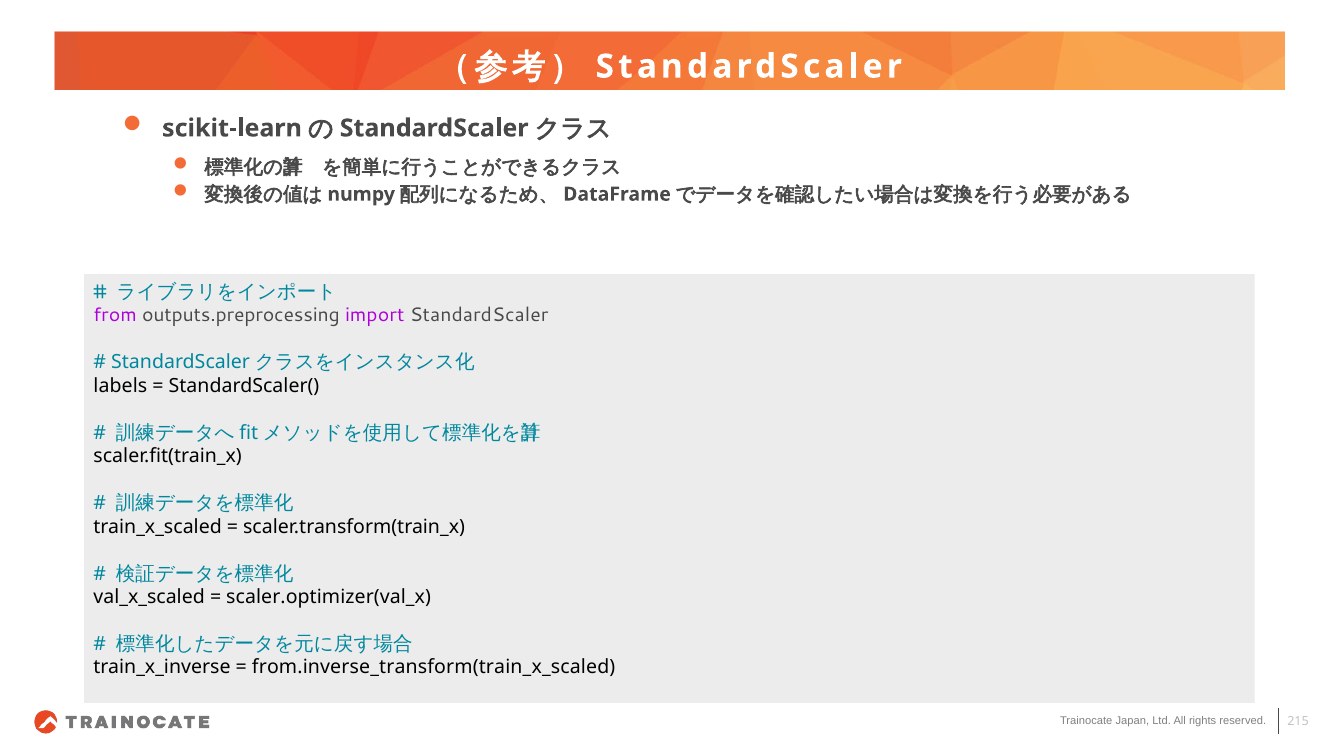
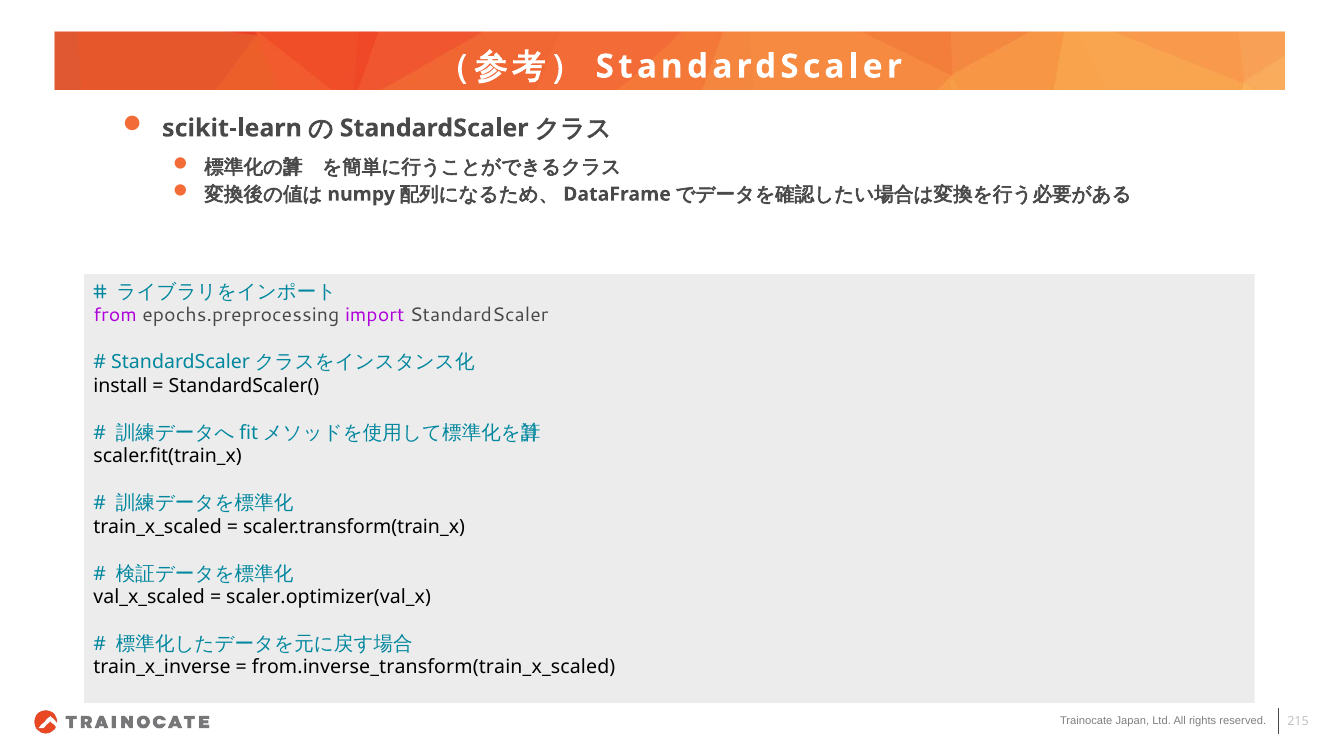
outputs.preprocessing: outputs.preprocessing -> epochs.preprocessing (241, 315)
labels: labels -> install (120, 386)
